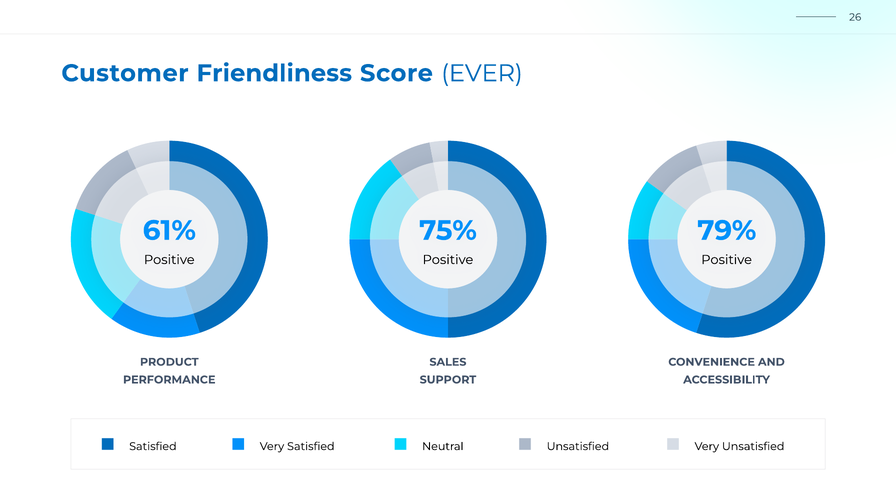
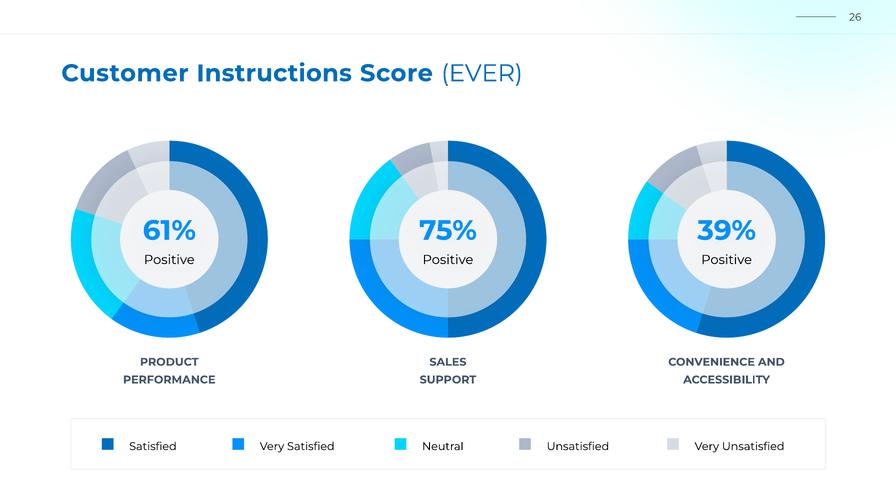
Friendliness: Friendliness -> Instructions (274, 73)
79%: 79% -> 39% (727, 231)
